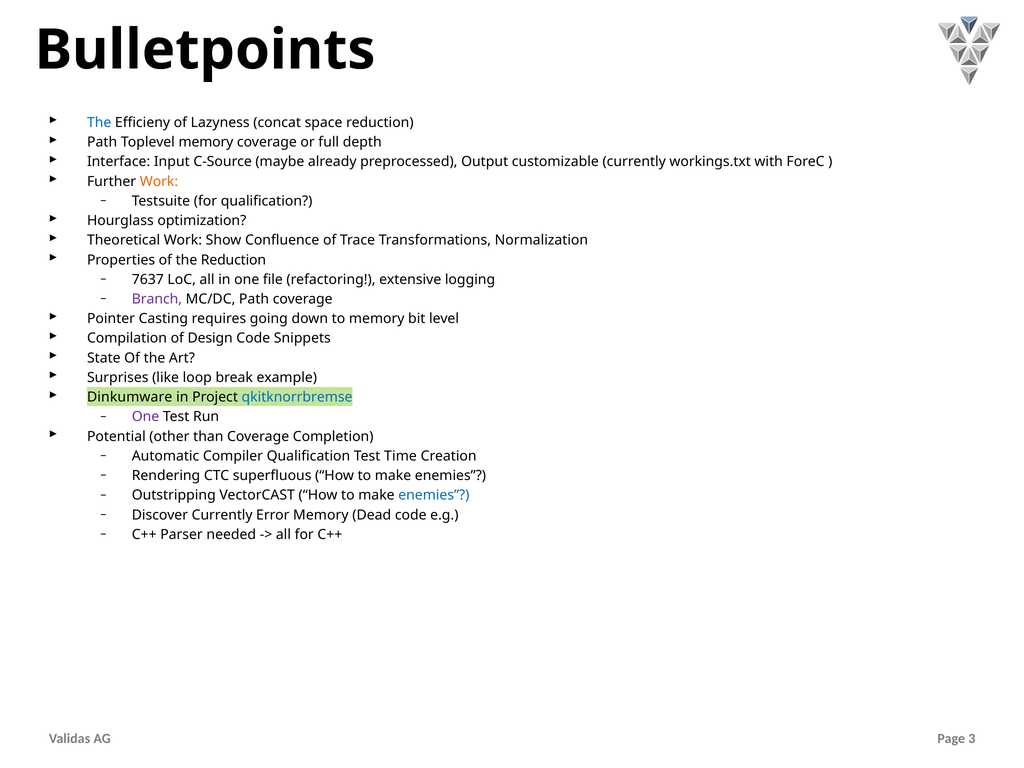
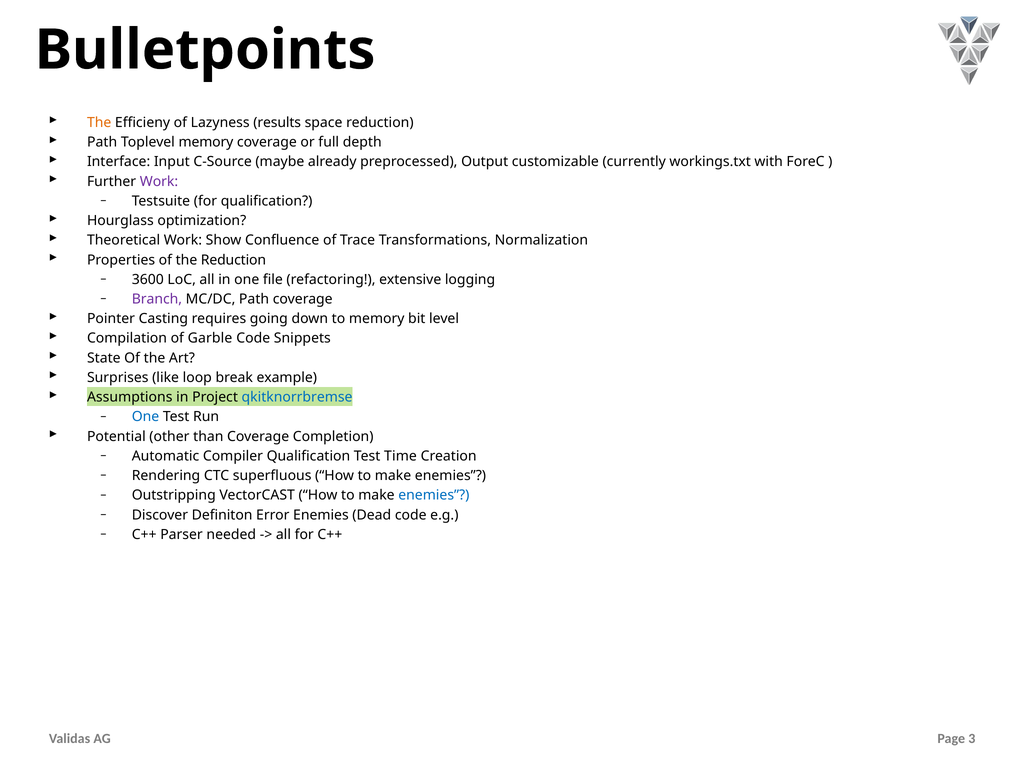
The colour: blue -> orange (99, 123)
concat: concat -> results (277, 123)
Work colour: orange -> purple (159, 181)
7637: 7637 -> 3600 (148, 280)
Design: Design -> Garble (210, 338)
Dinkumware: Dinkumware -> Assumptions (130, 397)
One colour: purple -> blue (145, 417)
Discover Currently: Currently -> Definiton (222, 515)
Error Memory: Memory -> Enemies (321, 515)
